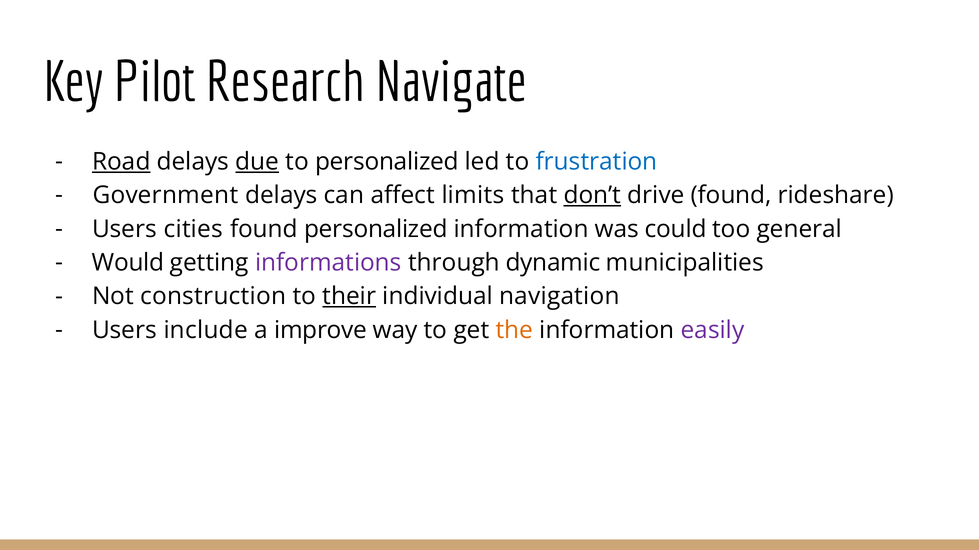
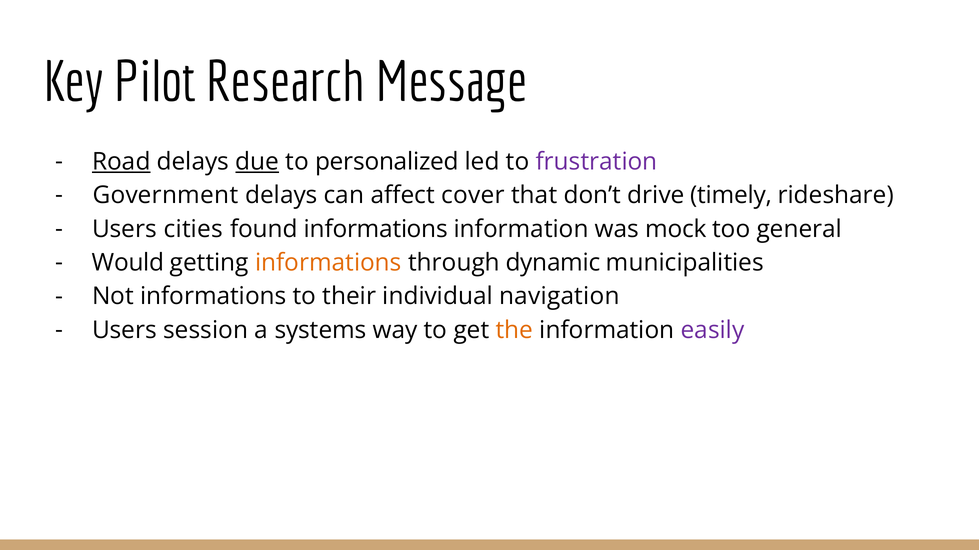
Navigate: Navigate -> Message (452, 83)
frustration colour: blue -> purple (597, 162)
limits: limits -> cover (473, 196)
don’t underline: present -> none (592, 196)
drive found: found -> timely (731, 196)
found personalized: personalized -> informations (376, 229)
could: could -> mock (676, 229)
informations colour: purple -> orange (328, 263)
Not construction: construction -> informations (213, 297)
their underline: present -> none (349, 297)
include: include -> session (206, 331)
improve: improve -> systems (320, 331)
